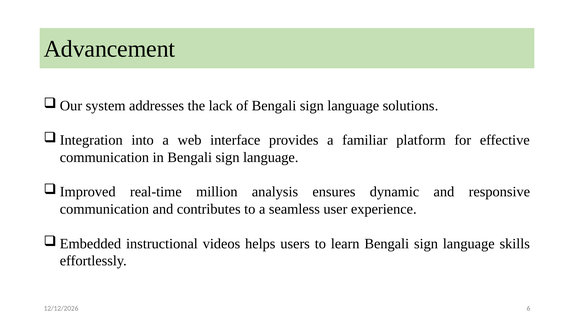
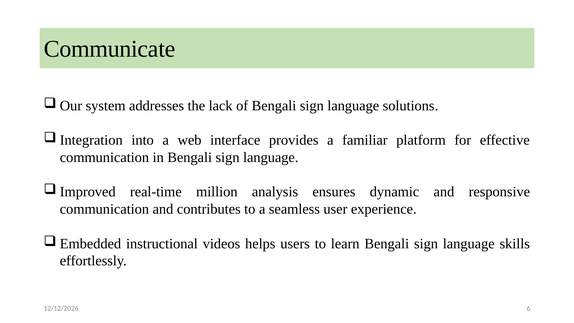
Advancement: Advancement -> Communicate (110, 49)
